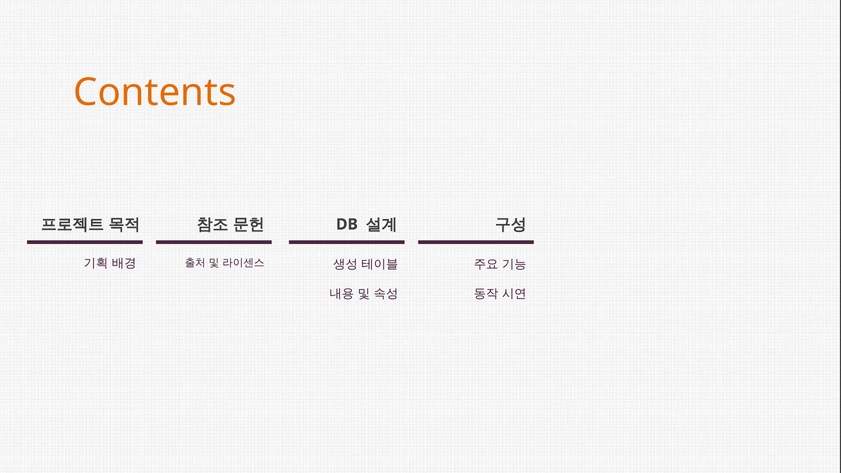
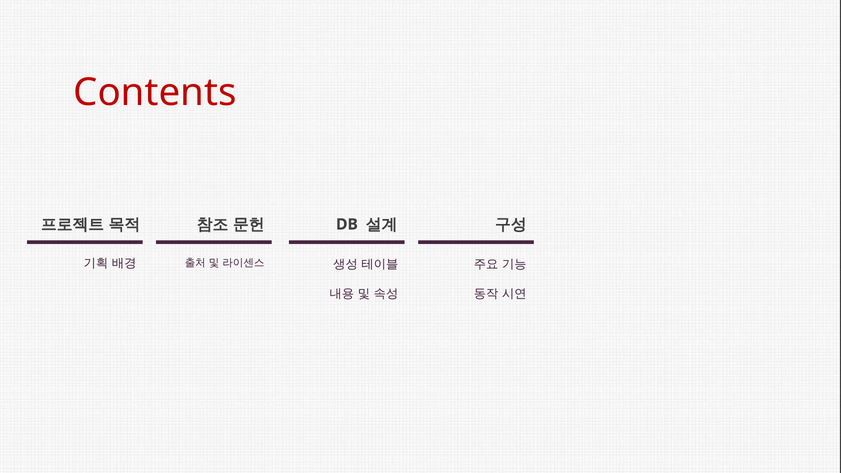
Contents colour: orange -> red (155, 93)
